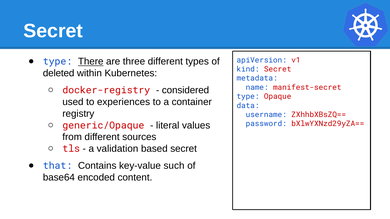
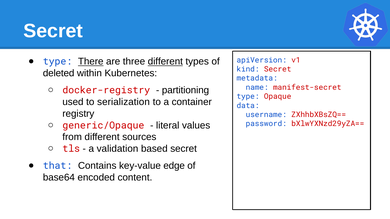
different underline: none -> present (165, 62)
considered: considered -> partitioning (185, 90)
experiences: experiences -> serialization (123, 102)
such: such -> edge (174, 166)
